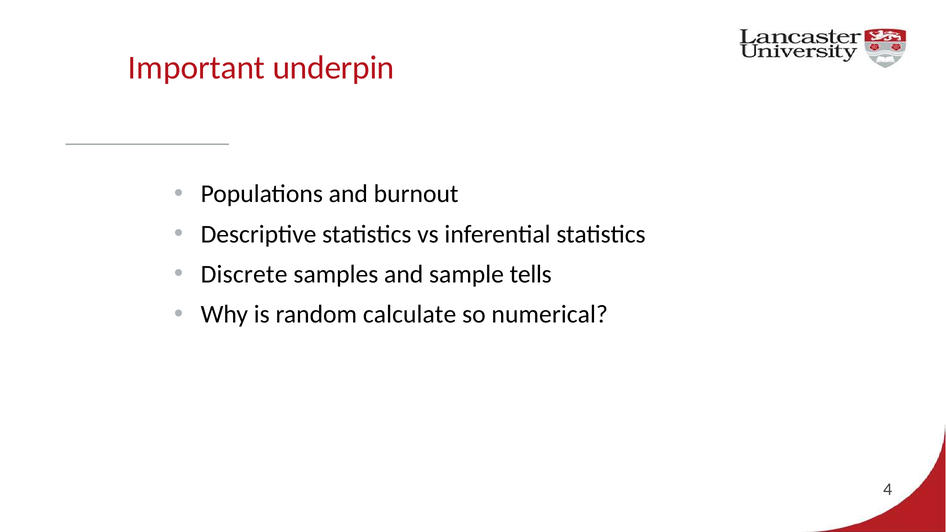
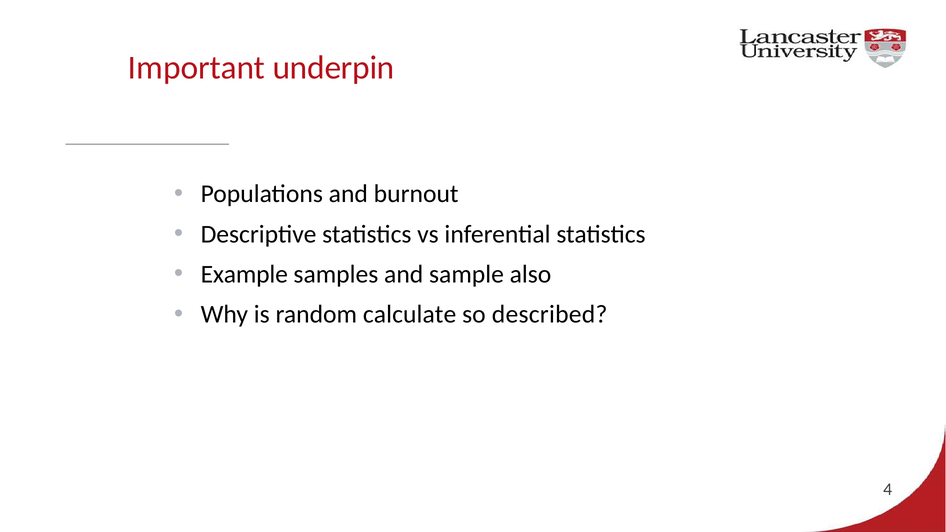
Discrete: Discrete -> Example (244, 274)
tells: tells -> also (531, 274)
numerical: numerical -> described (550, 315)
